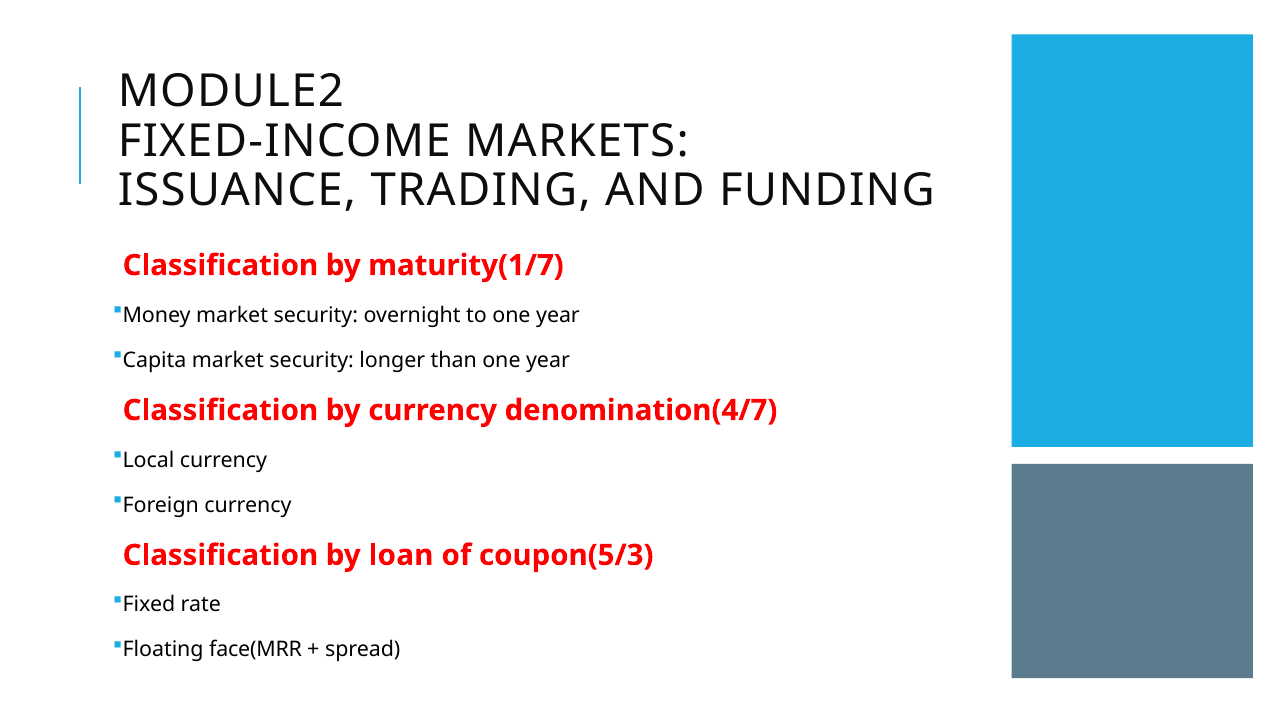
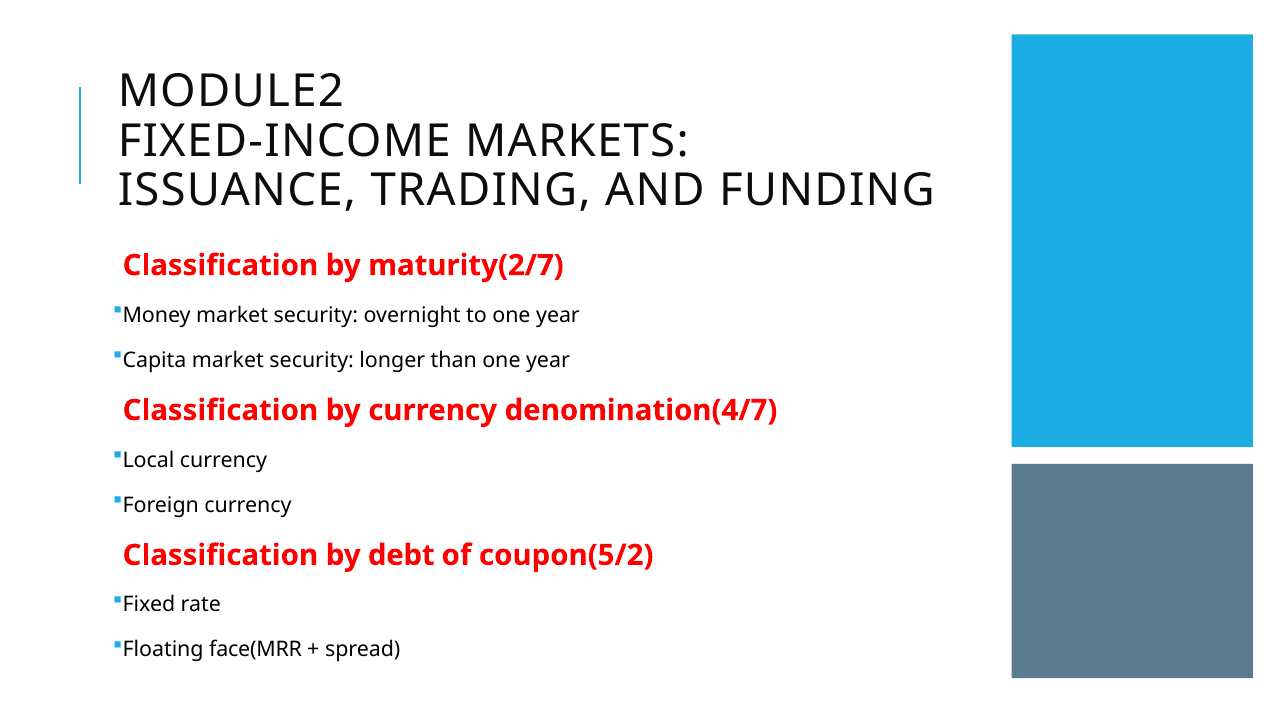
maturity(1/7: maturity(1/7 -> maturity(2/7 (466, 265)
loan: loan -> debt (401, 555)
coupon(5/3: coupon(5/3 -> coupon(5/2 (566, 555)
